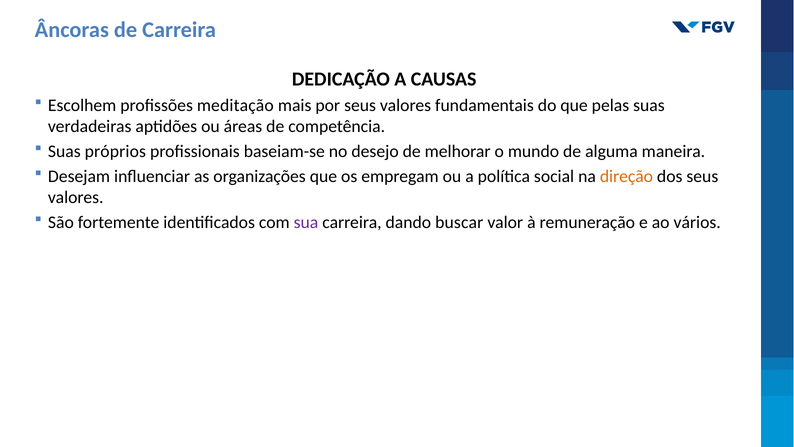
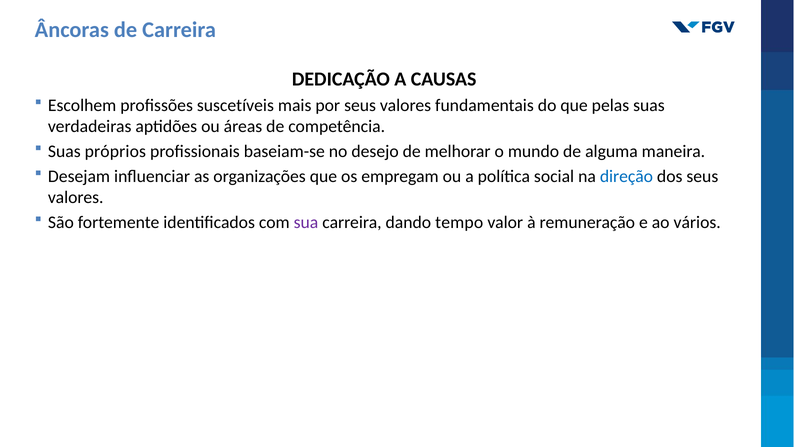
meditação: meditação -> suscetíveis (235, 105)
direção colour: orange -> blue (626, 176)
buscar: buscar -> tempo (459, 222)
